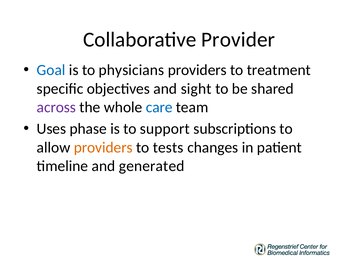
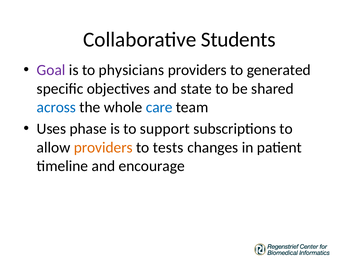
Provider: Provider -> Students (238, 39)
Goal colour: blue -> purple (51, 70)
treatment: treatment -> generated (279, 70)
sight: sight -> state (196, 88)
across colour: purple -> blue (56, 107)
generated: generated -> encourage (152, 166)
